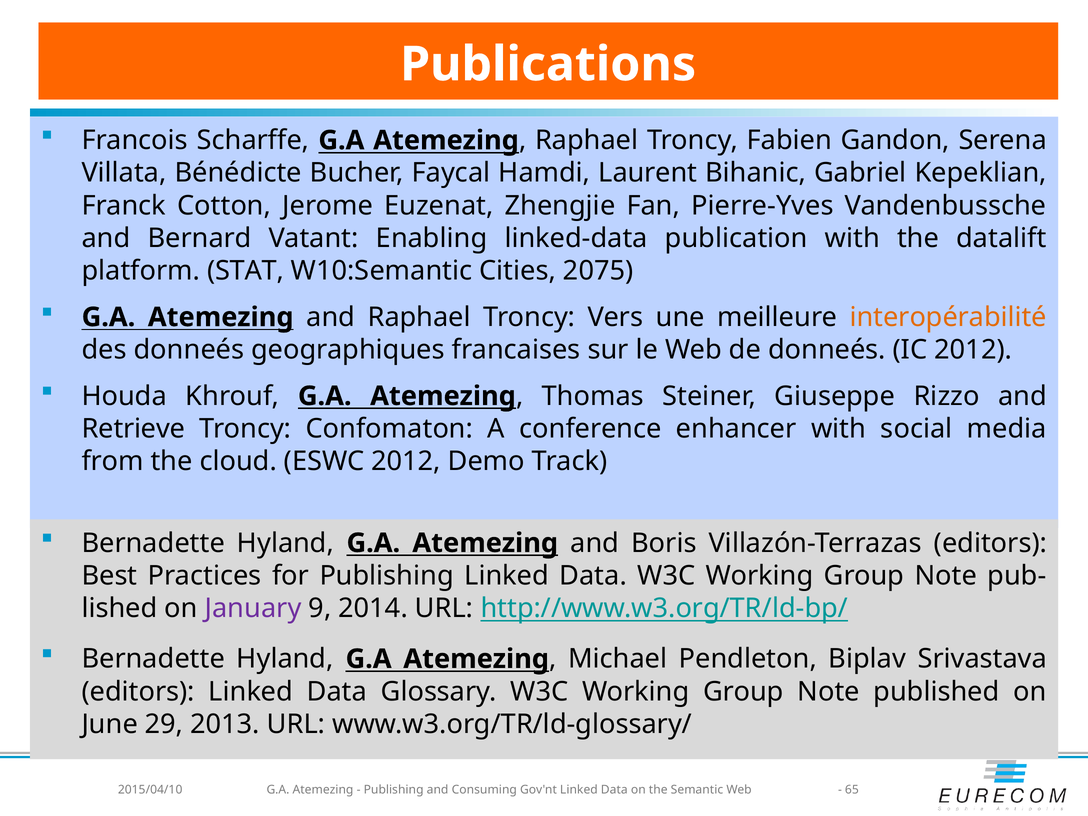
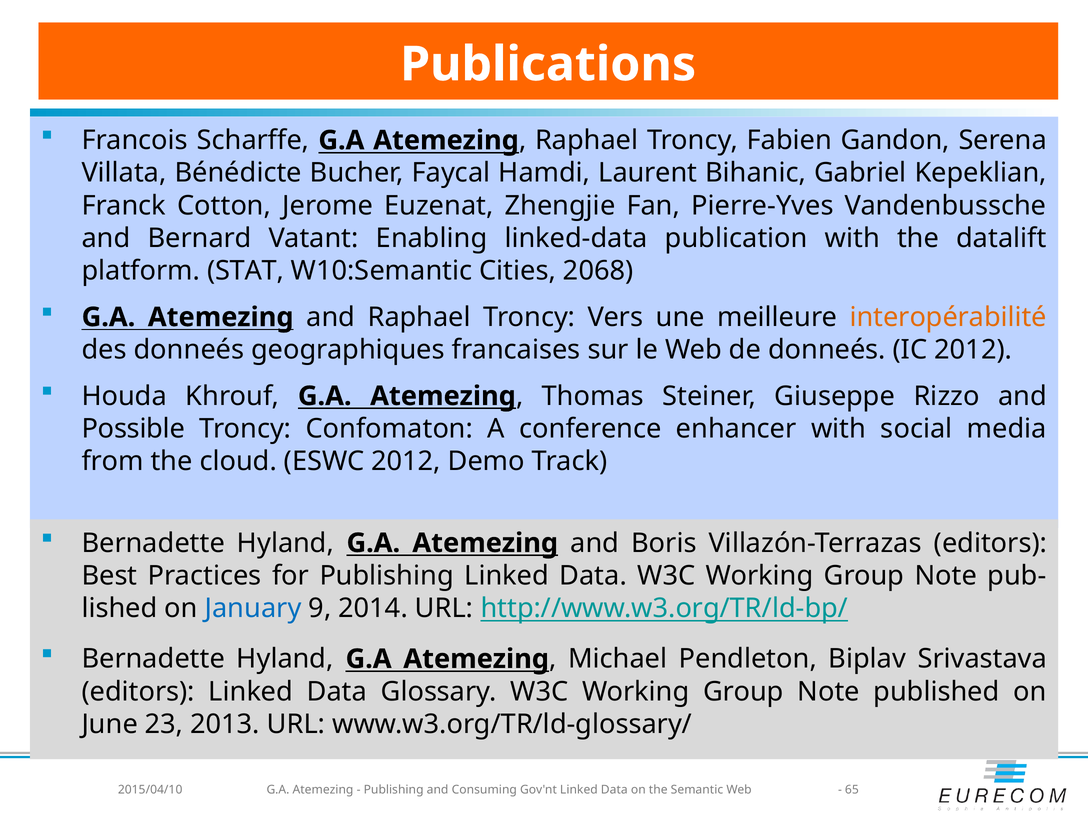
2075: 2075 -> 2068 (598, 271)
Retrieve: Retrieve -> Possible (133, 429)
January colour: purple -> blue (253, 608)
29: 29 -> 23 (164, 724)
